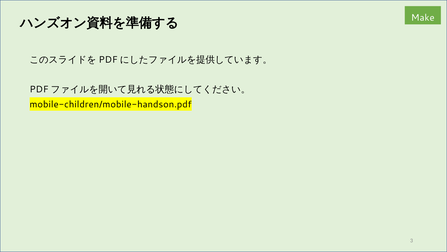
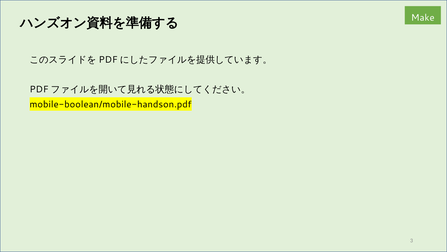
mobile-children/mobile-handson.pdf: mobile-children/mobile-handson.pdf -> mobile-boolean/mobile-handson.pdf (111, 104)
